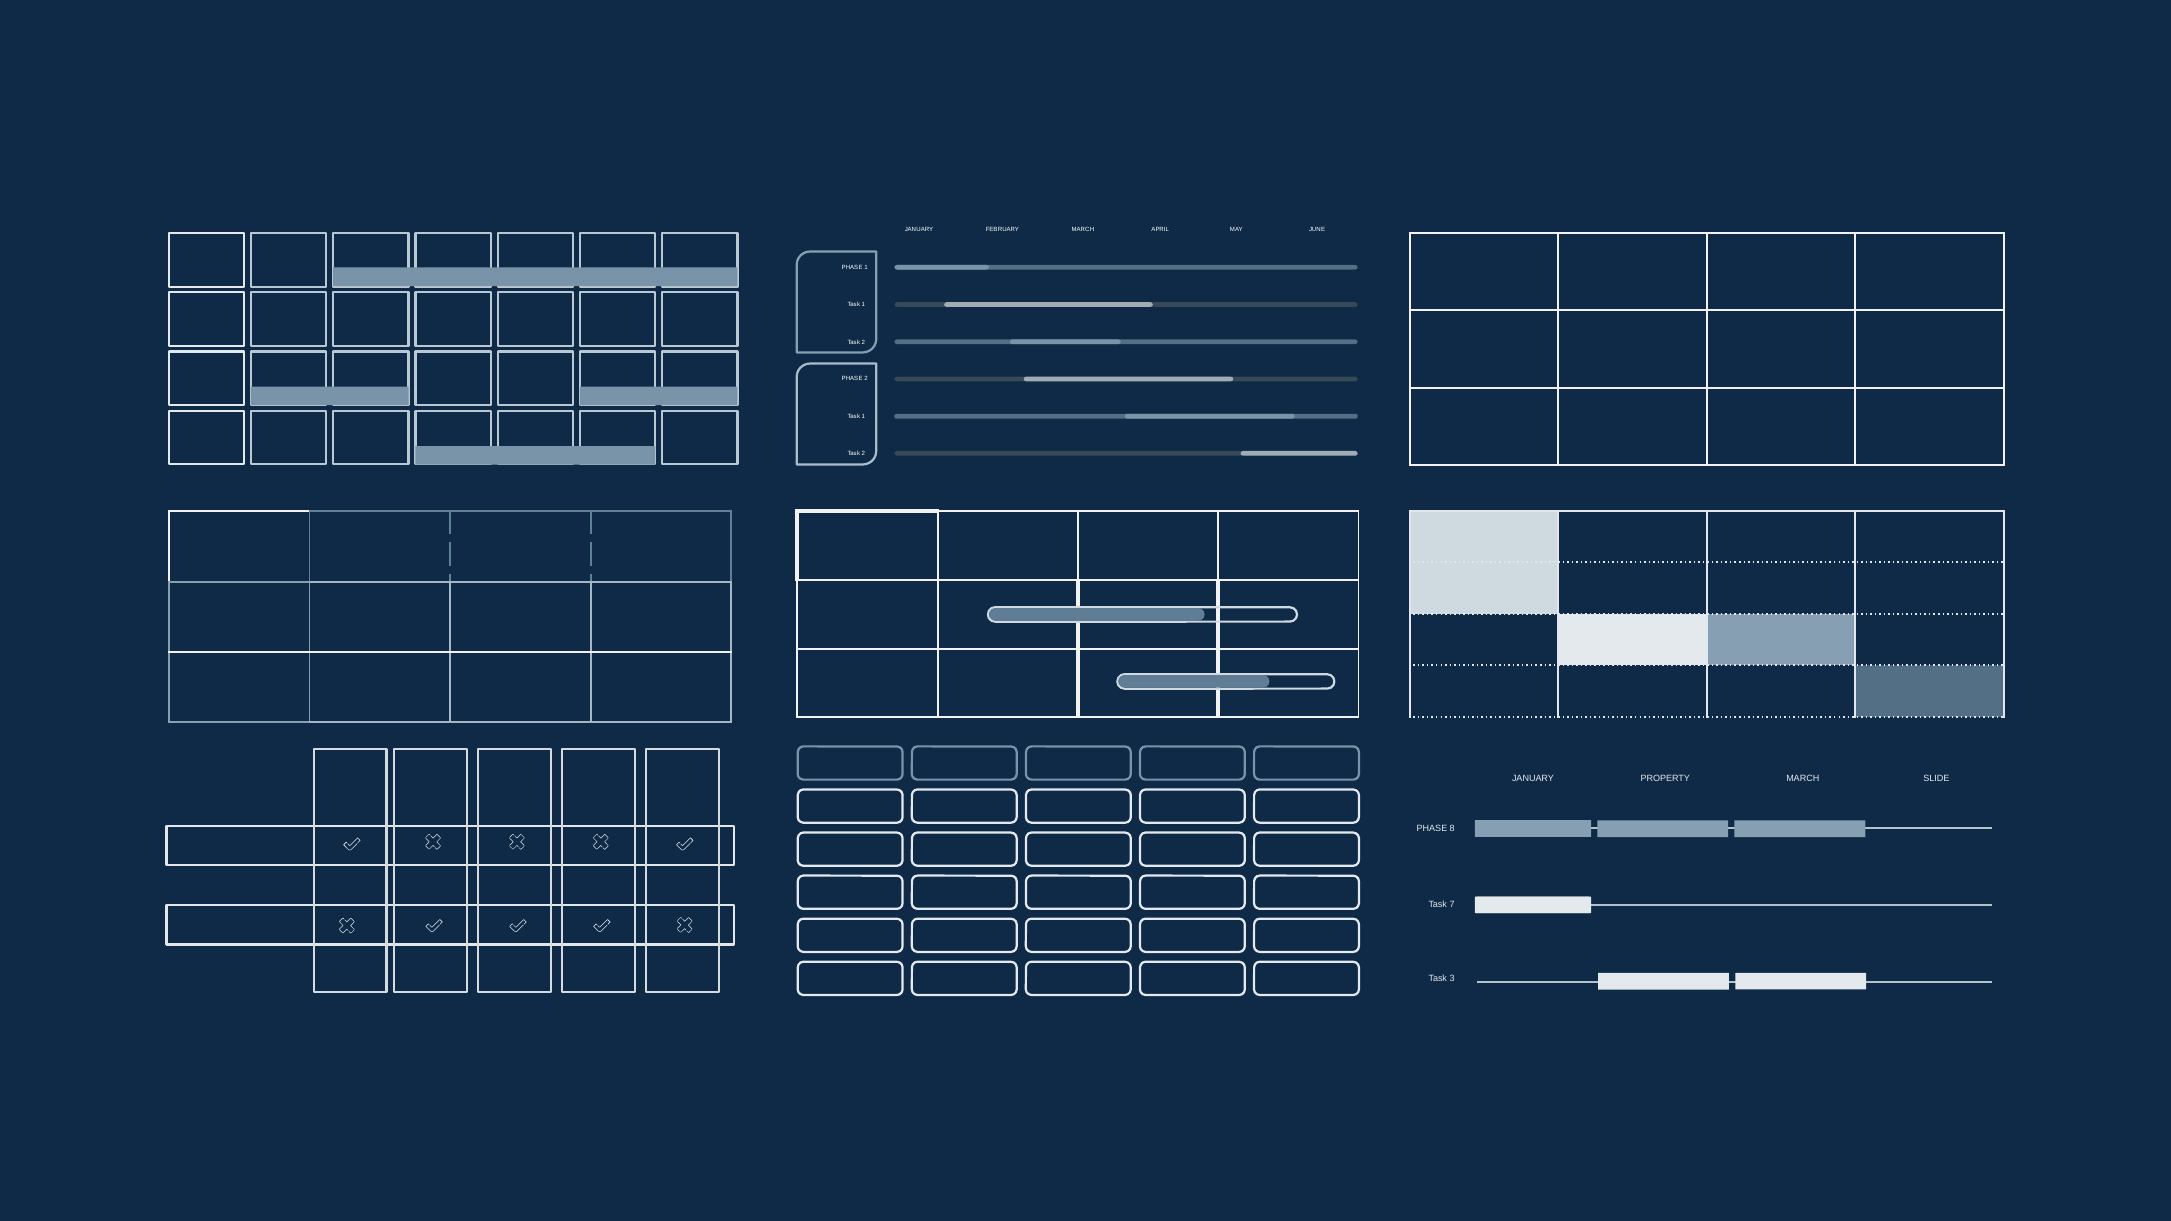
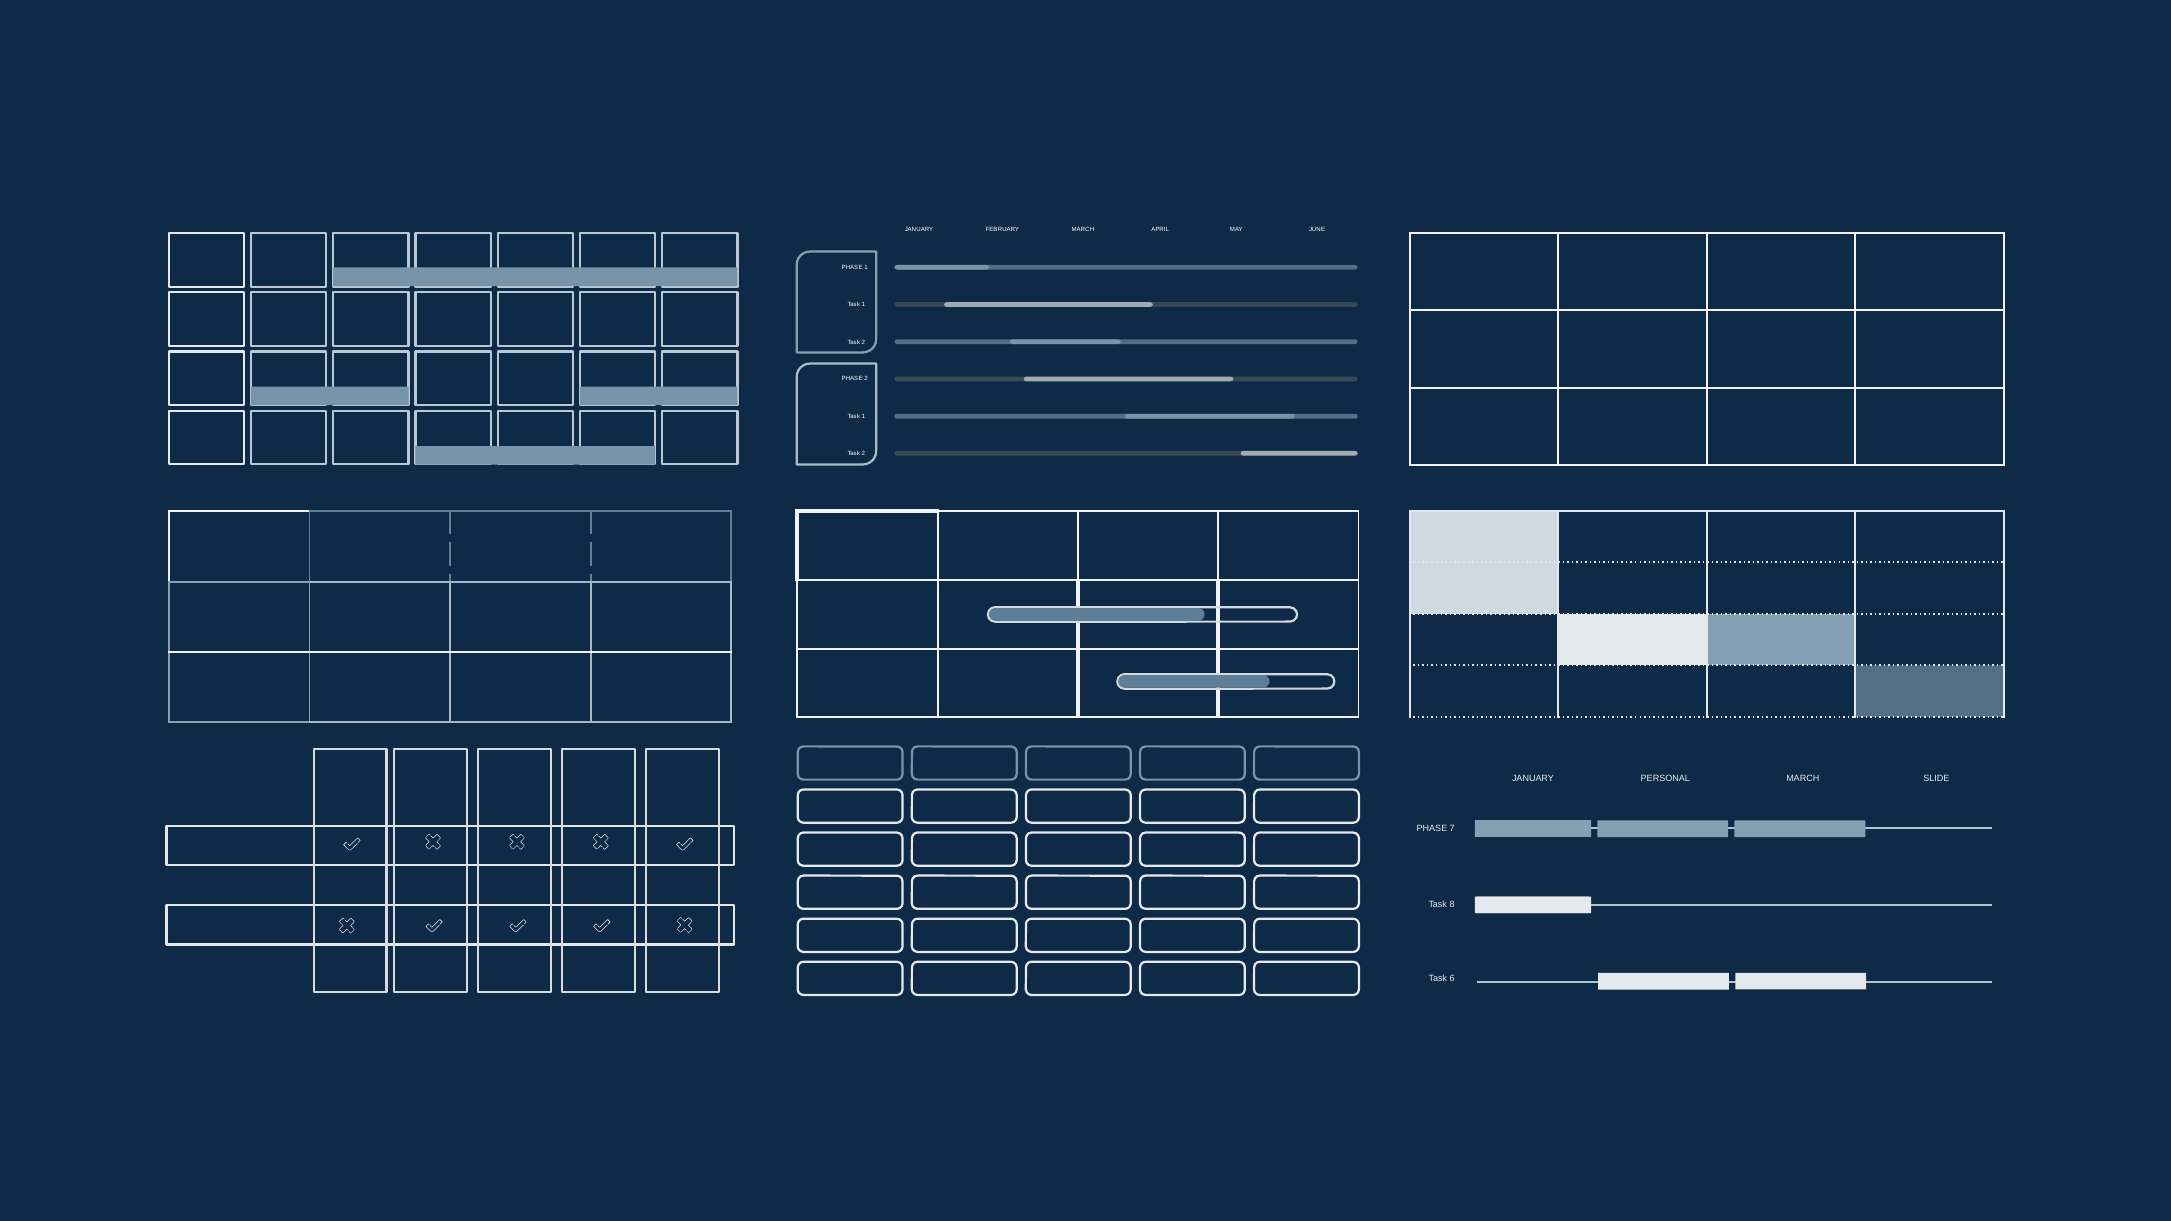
PROPERTY: PROPERTY -> PERSONAL (1665, 779)
8: 8 -> 7 (1452, 829)
7: 7 -> 8 (1452, 904)
3: 3 -> 6 (1452, 979)
